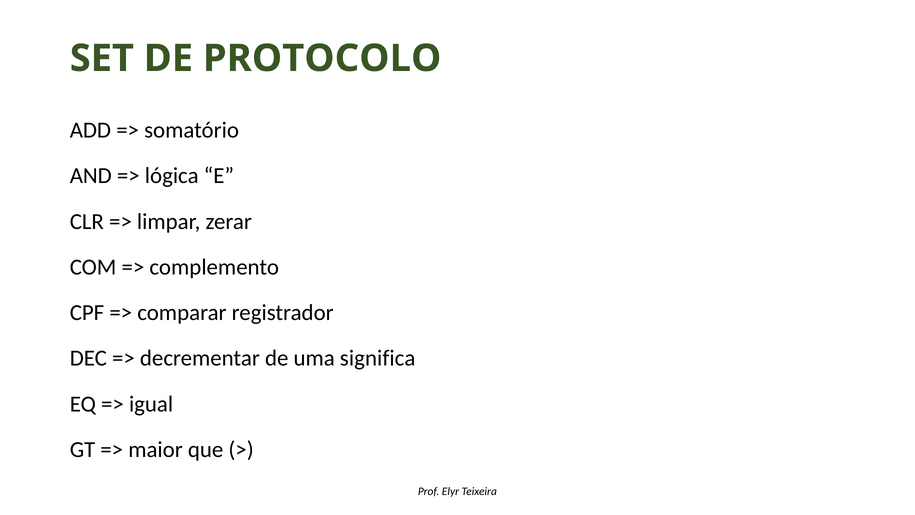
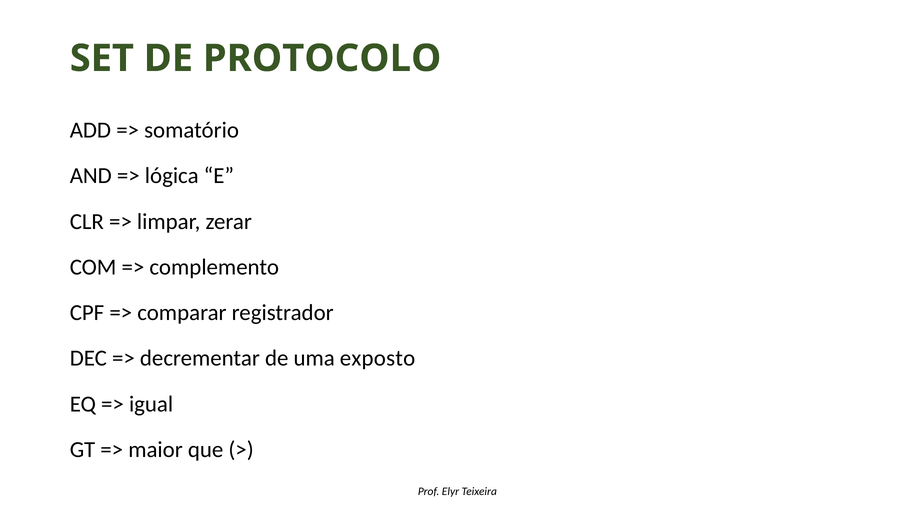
significa: significa -> exposto (378, 358)
